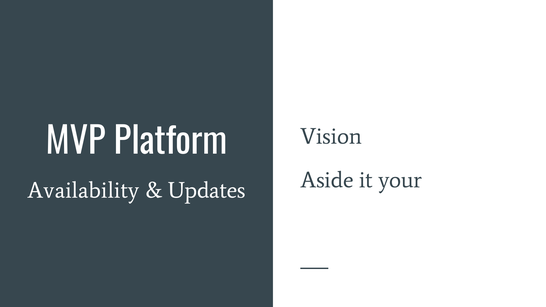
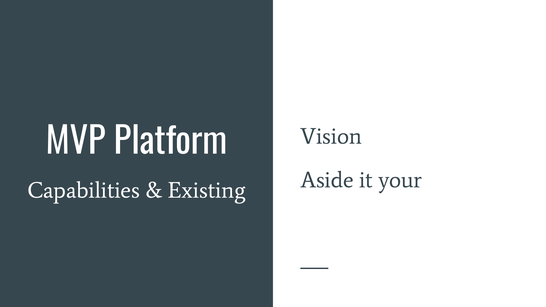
Availability: Availability -> Capabilities (84, 191)
Updates: Updates -> Existing (207, 191)
